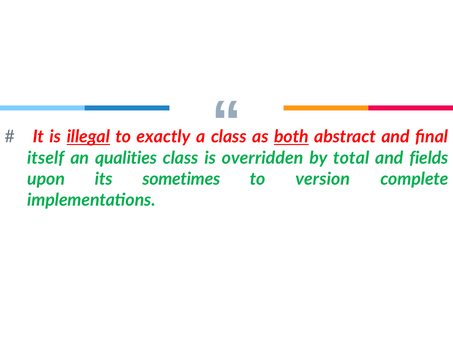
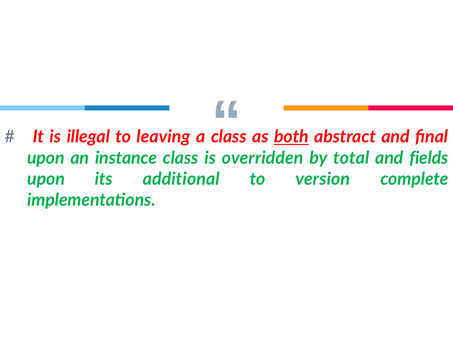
illegal underline: present -> none (88, 137)
exactly: exactly -> leaving (164, 137)
itself: itself -> upon (46, 158)
qualities: qualities -> instance (126, 158)
sometimes: sometimes -> additional (181, 179)
